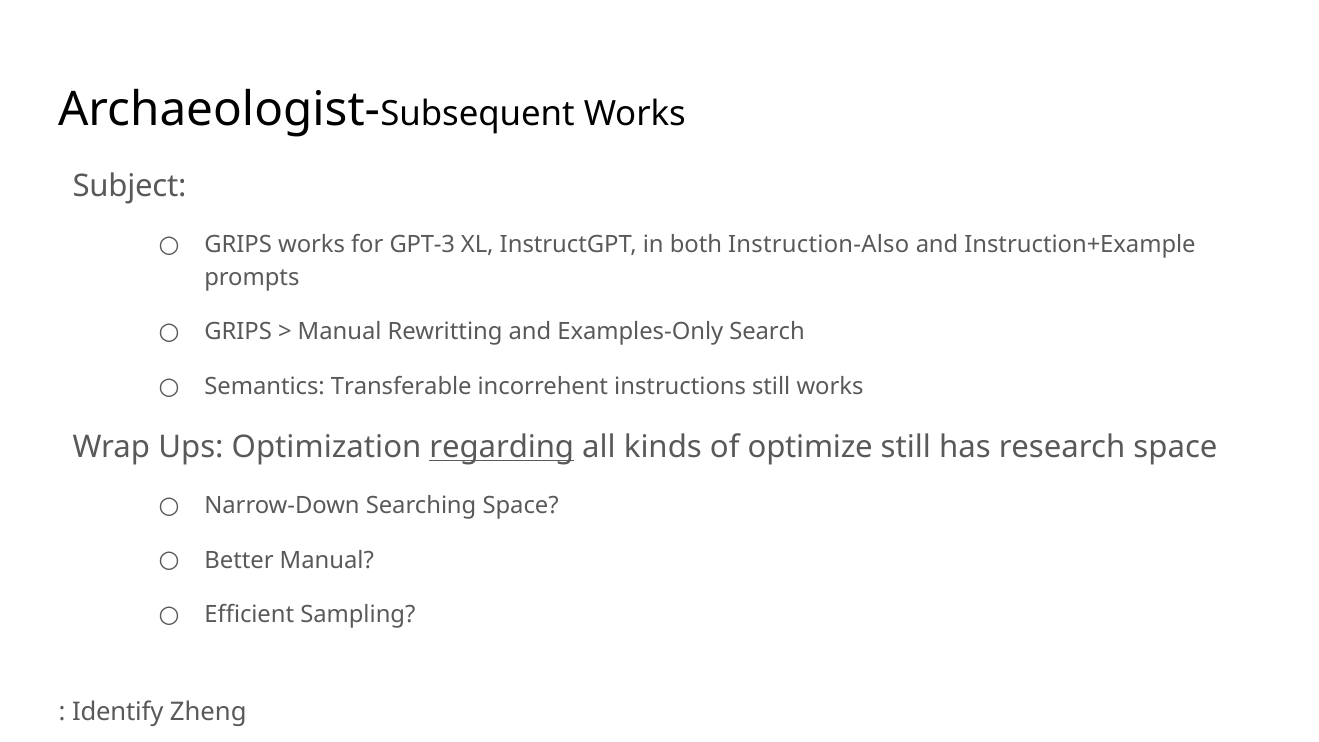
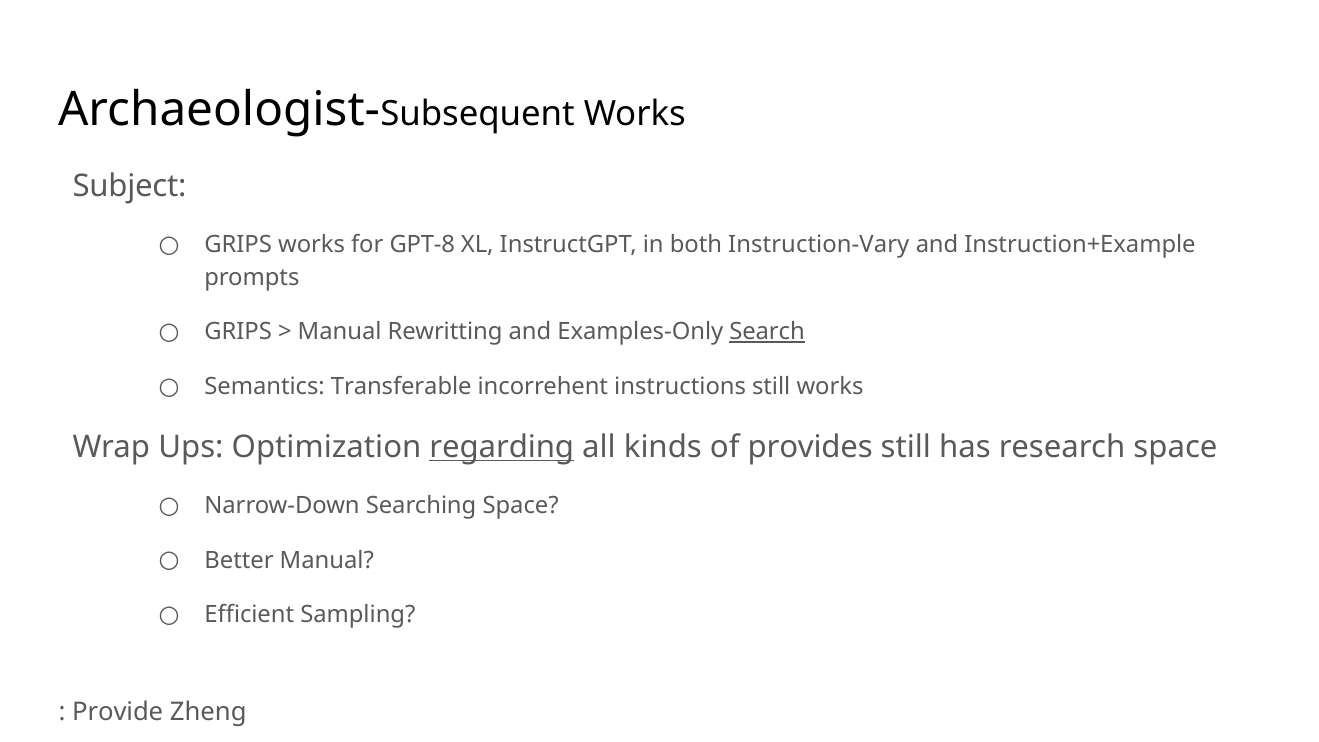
GPT-3: GPT-3 -> GPT-8 (422, 245)
Instruction-Also: Instruction-Also -> Instruction-Vary (819, 245)
Search underline: none -> present (767, 332)
optimize: optimize -> provides (810, 447)
Identify: Identify -> Provide (118, 712)
